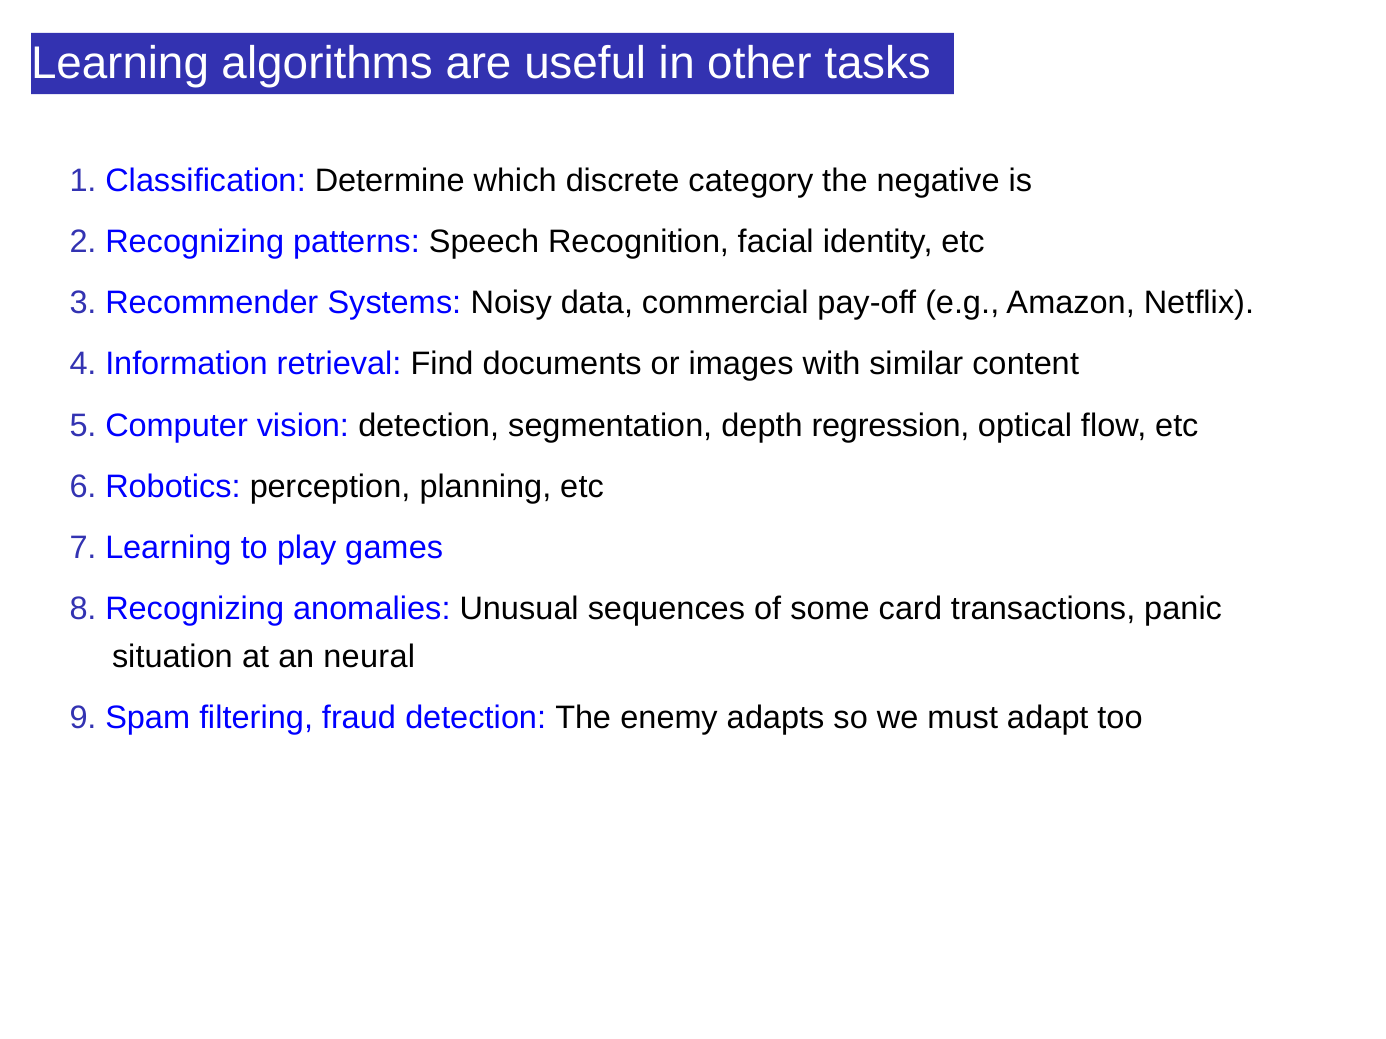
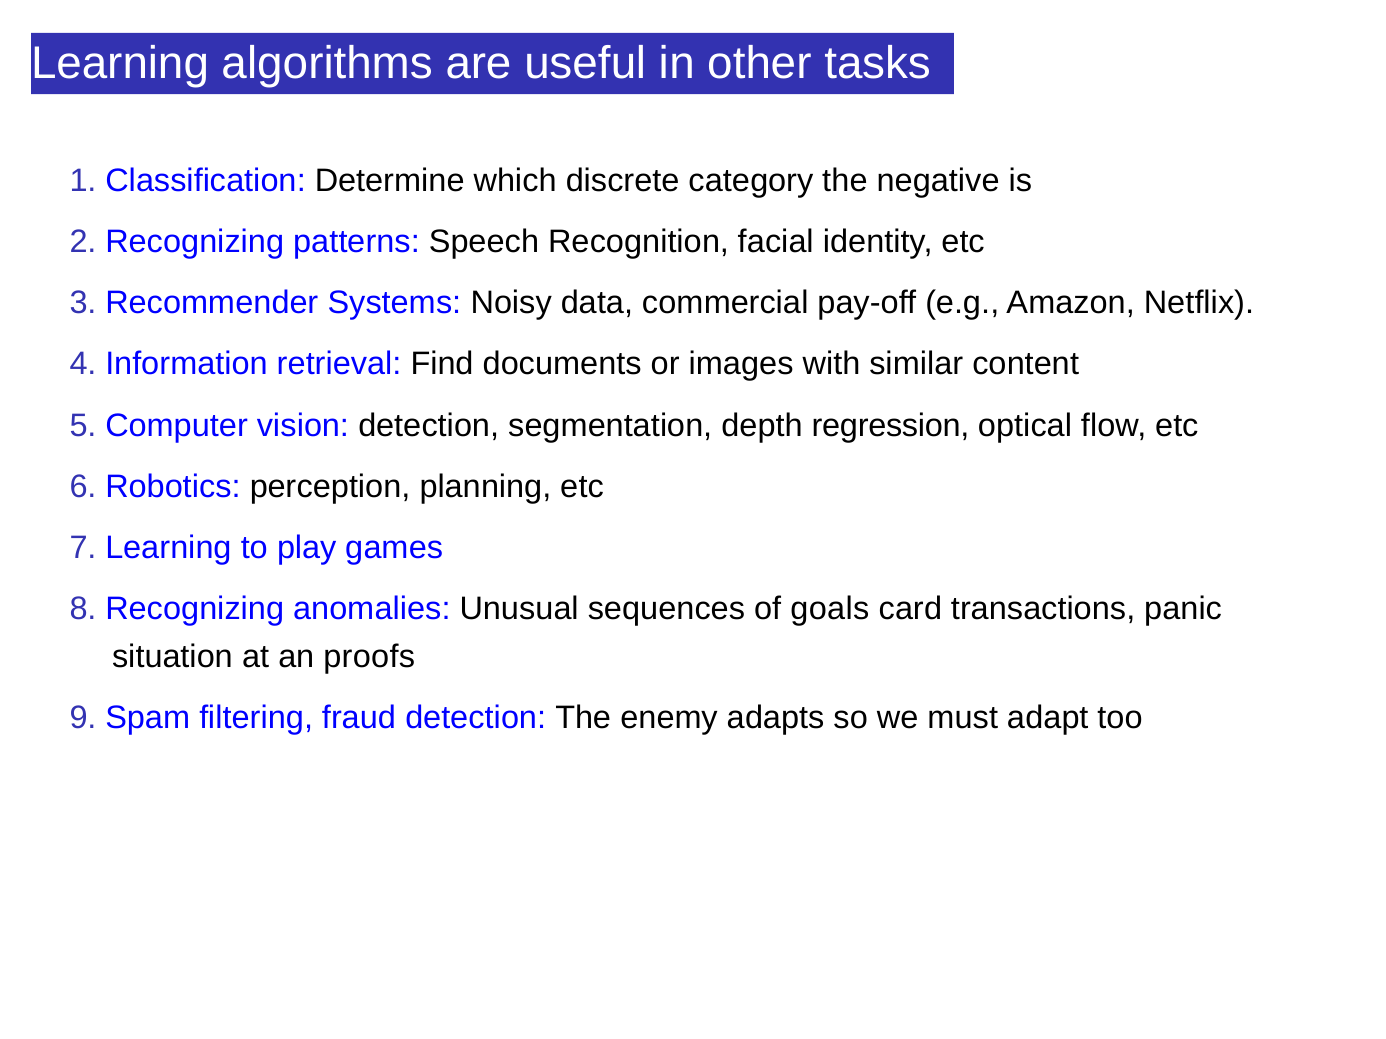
some: some -> goals (830, 609)
neural: neural -> proofs (369, 657)
